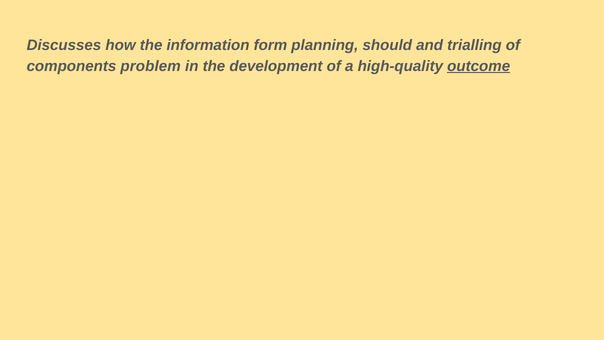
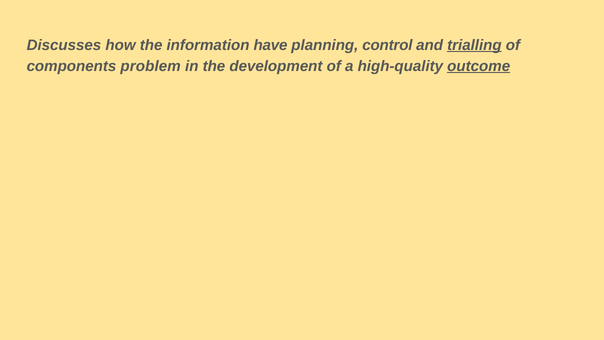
form: form -> have (271, 45)
should: should -> control (387, 45)
trialling underline: none -> present (474, 45)
